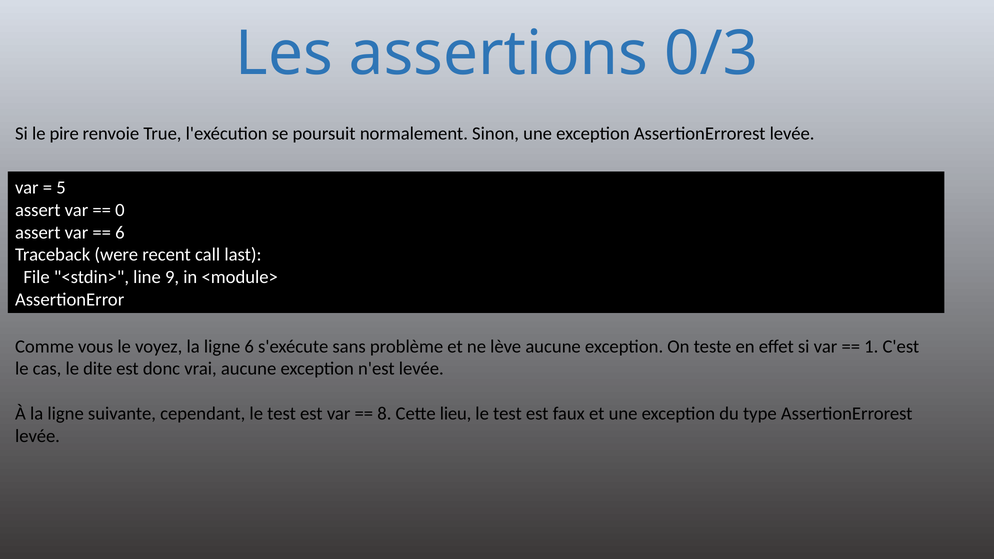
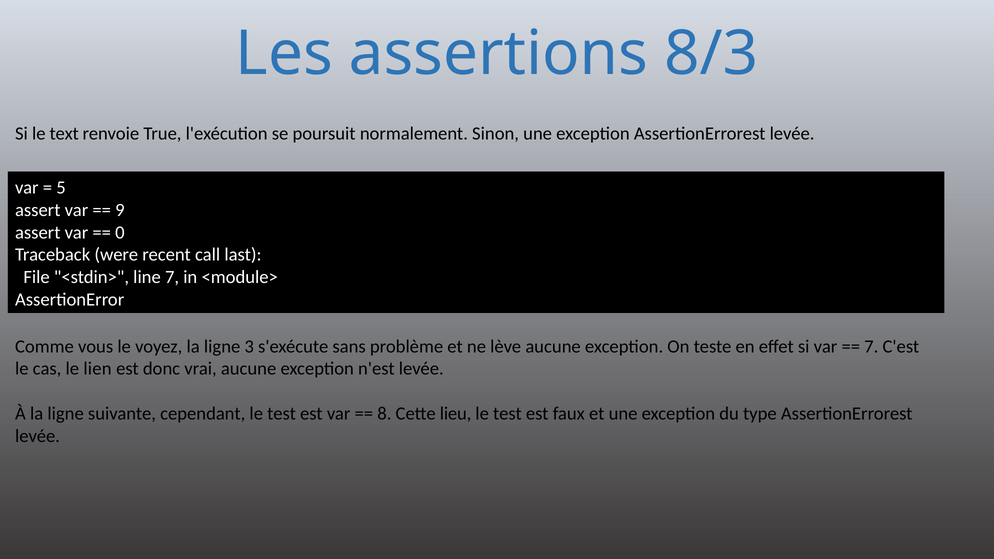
0/3: 0/3 -> 8/3 (711, 54)
pire: pire -> text (64, 134)
0: 0 -> 9 (120, 210)
6: 6 -> 0 (120, 232)
line 9: 9 -> 7 (172, 277)
ligne 6: 6 -> 3 (249, 347)
1: 1 -> 7 (871, 347)
dite: dite -> lien (97, 369)
